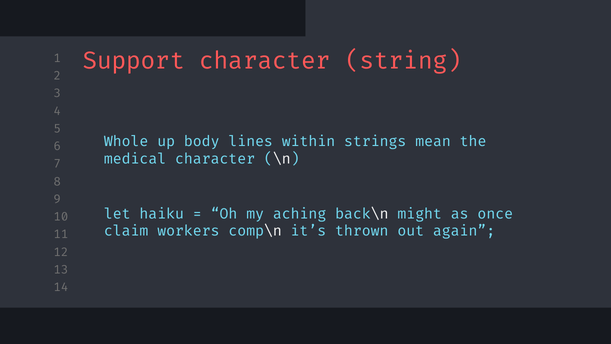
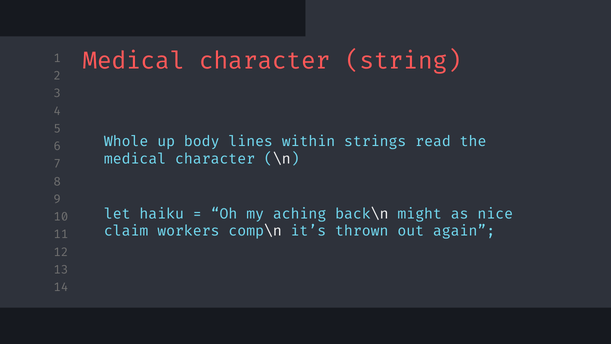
Support: Support -> Medical (134, 61)
mean: mean -> read (433, 141)
once: once -> nice (495, 214)
